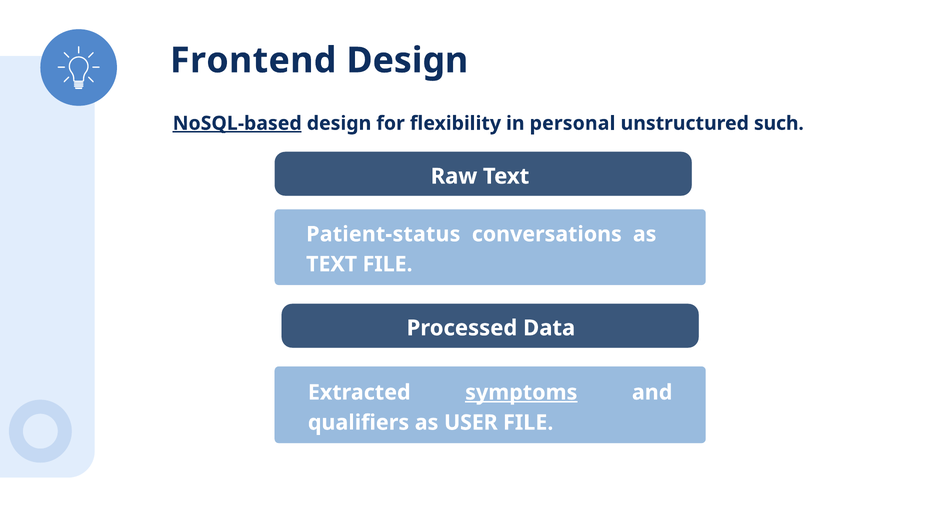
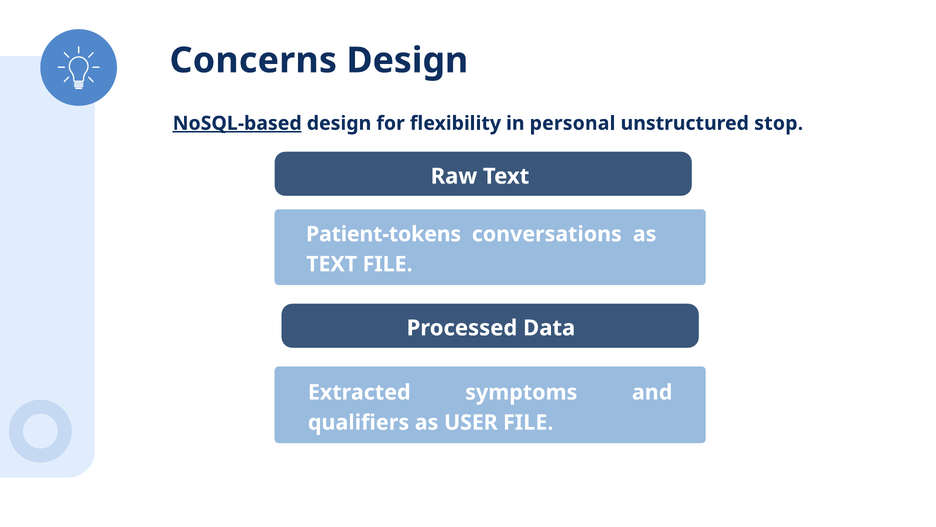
Frontend: Frontend -> Concerns (253, 60)
such: such -> stop (779, 123)
Patient-status: Patient-status -> Patient-tokens (384, 234)
symptoms underline: present -> none (521, 392)
